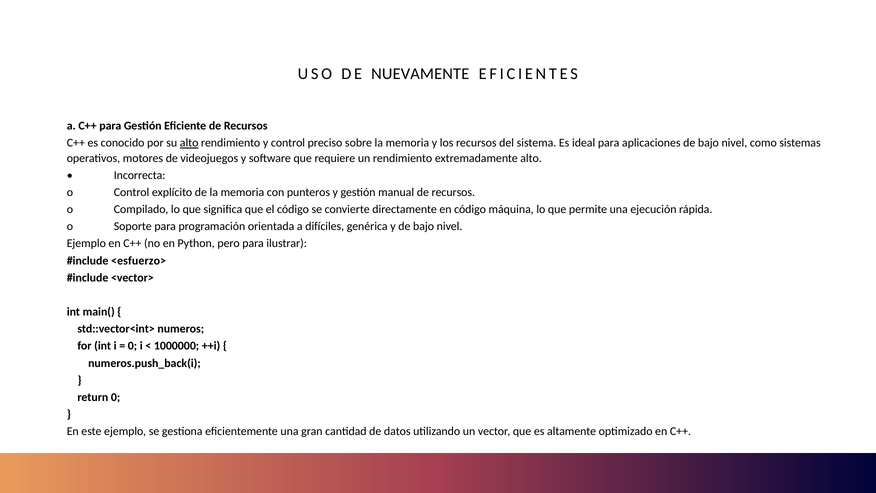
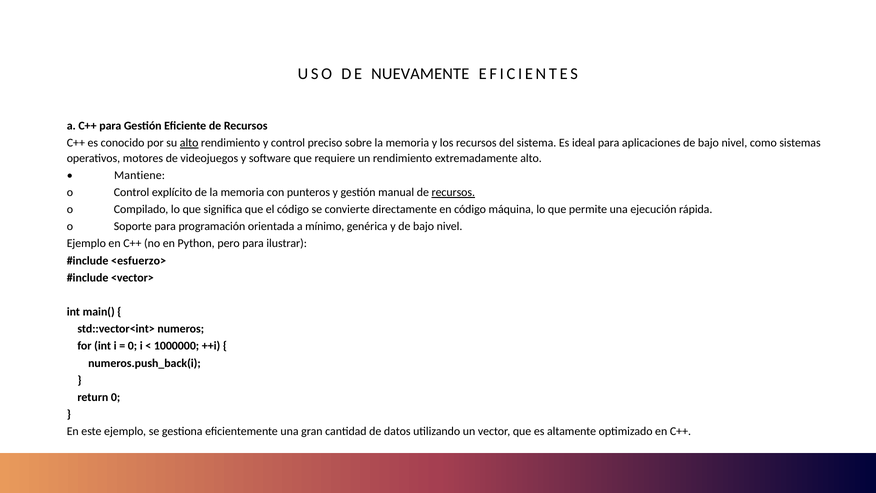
Incorrecta: Incorrecta -> Mantiene (140, 175)
recursos underline: none -> present (453, 192)
difíciles: difíciles -> mínimo (325, 226)
